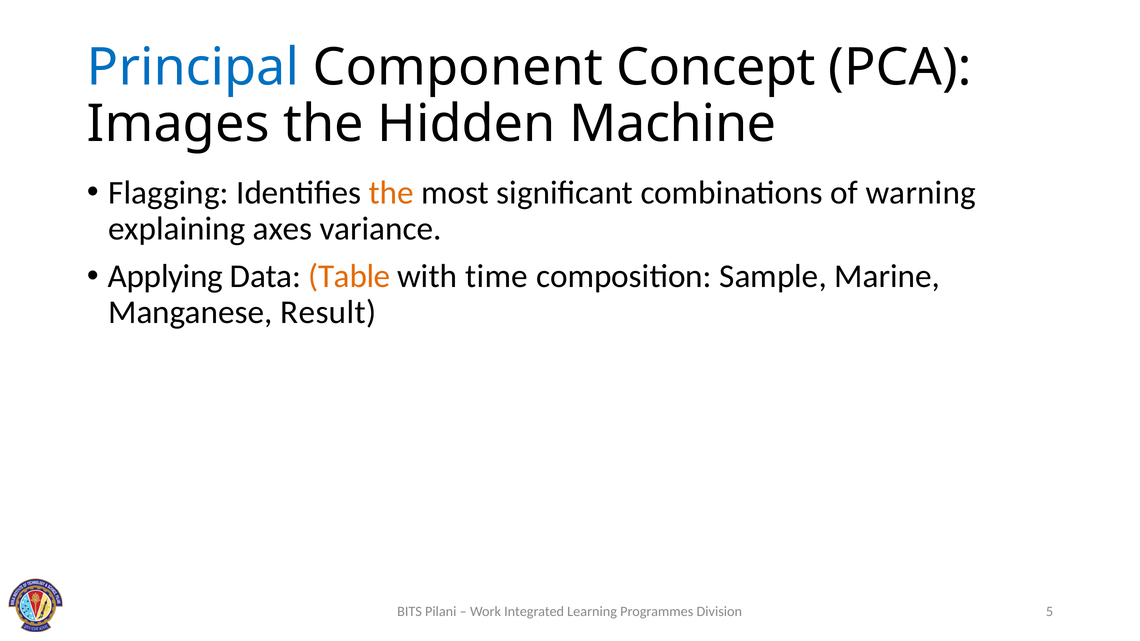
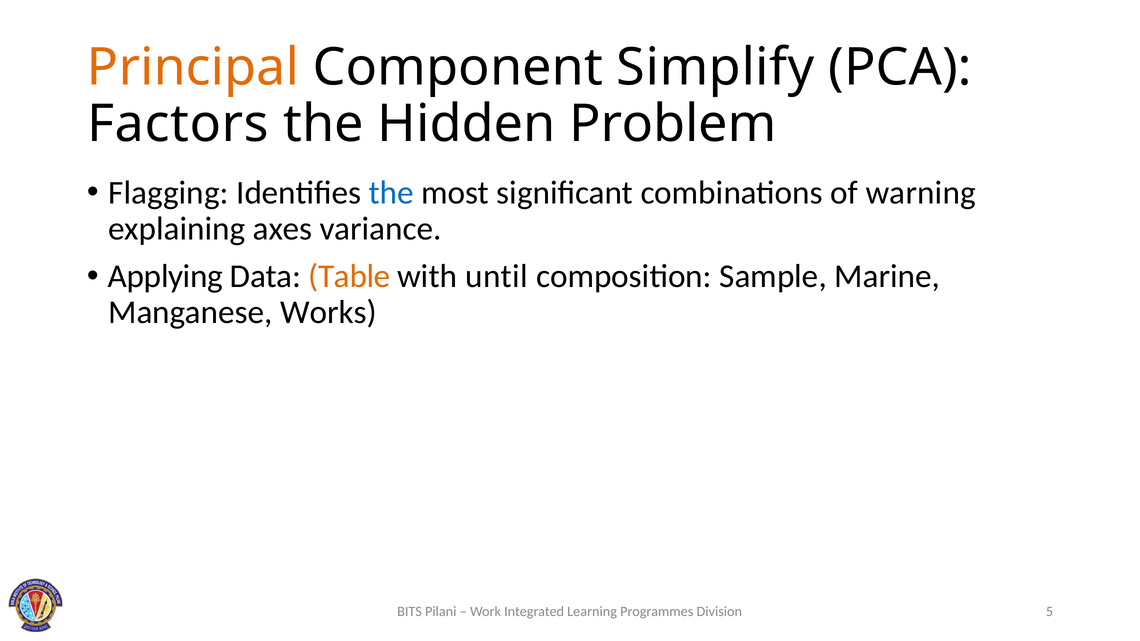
Principal colour: blue -> orange (193, 68)
Concept: Concept -> Simplify (715, 68)
Images: Images -> Factors (178, 124)
Machine: Machine -> Problem (673, 124)
the colour: orange -> blue (391, 193)
time: time -> until (497, 276)
Result: Result -> Works (328, 312)
